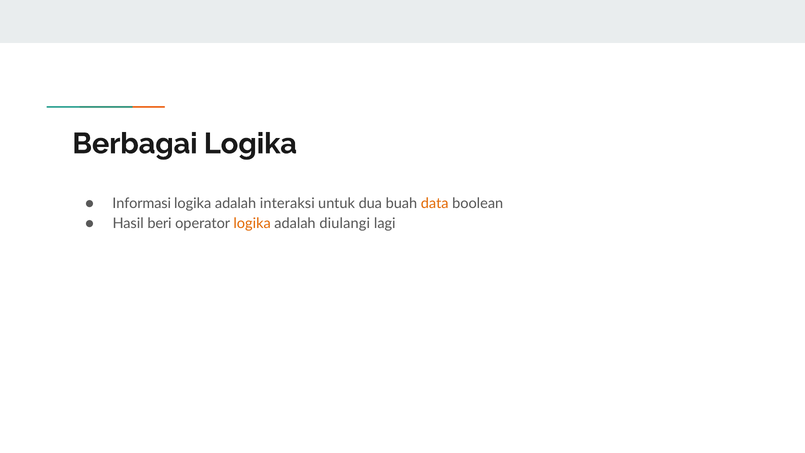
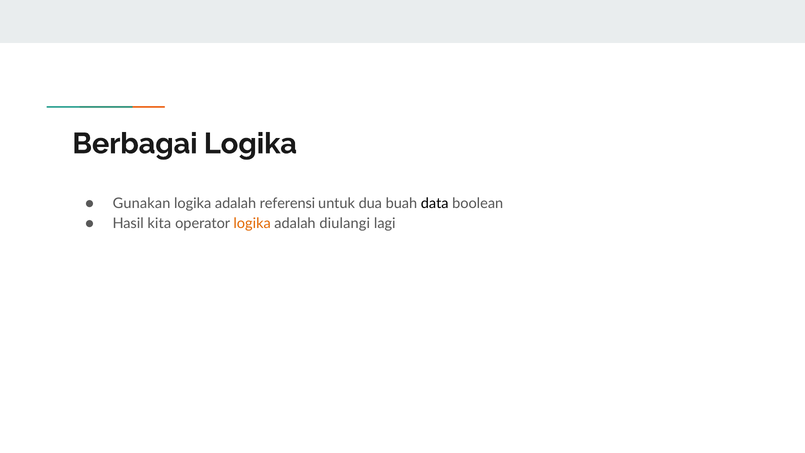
Informasi: Informasi -> Gunakan (142, 203)
interaksi: interaksi -> referensi (287, 203)
data colour: orange -> black (435, 203)
beri: beri -> kita (159, 223)
